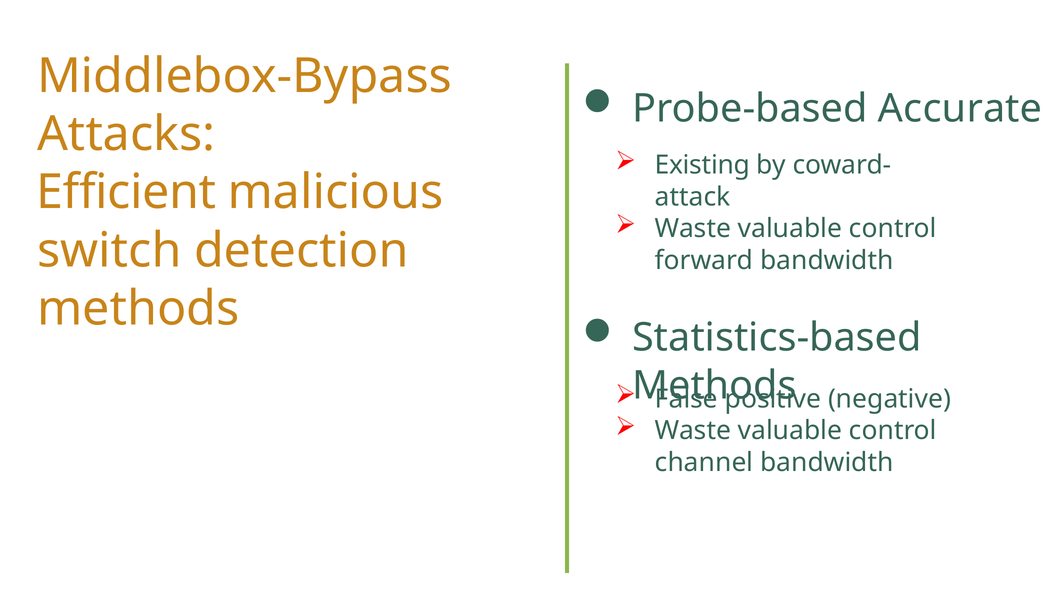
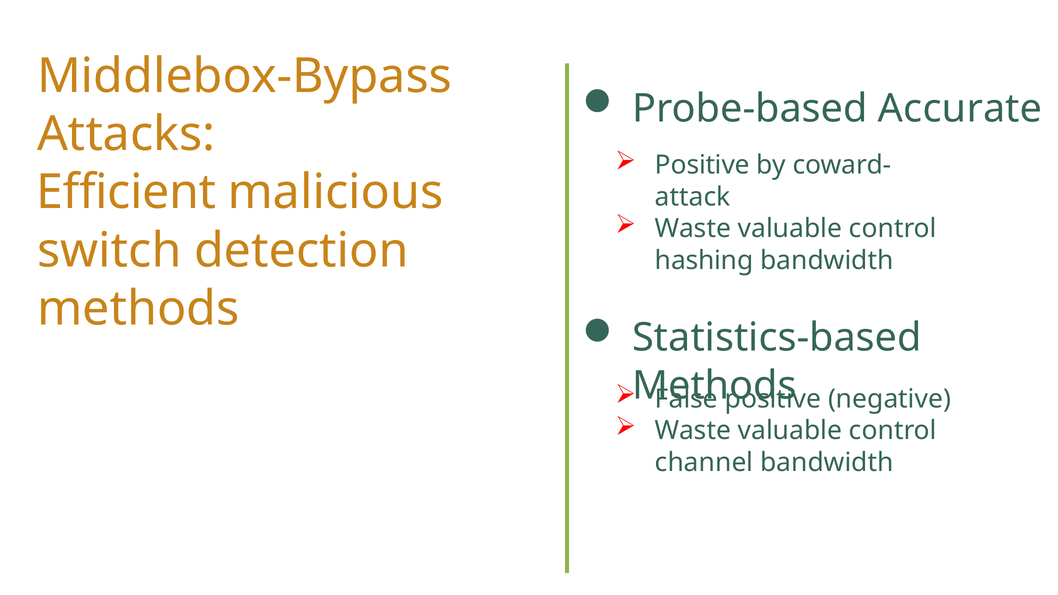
Existing: Existing -> Positive (702, 165)
forward: forward -> hashing (704, 260)
